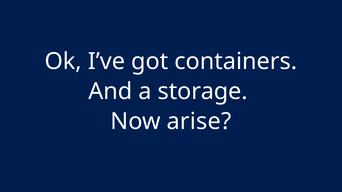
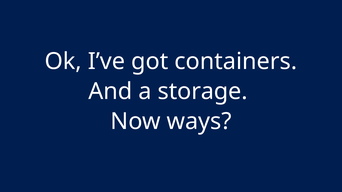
arise: arise -> ways (199, 122)
